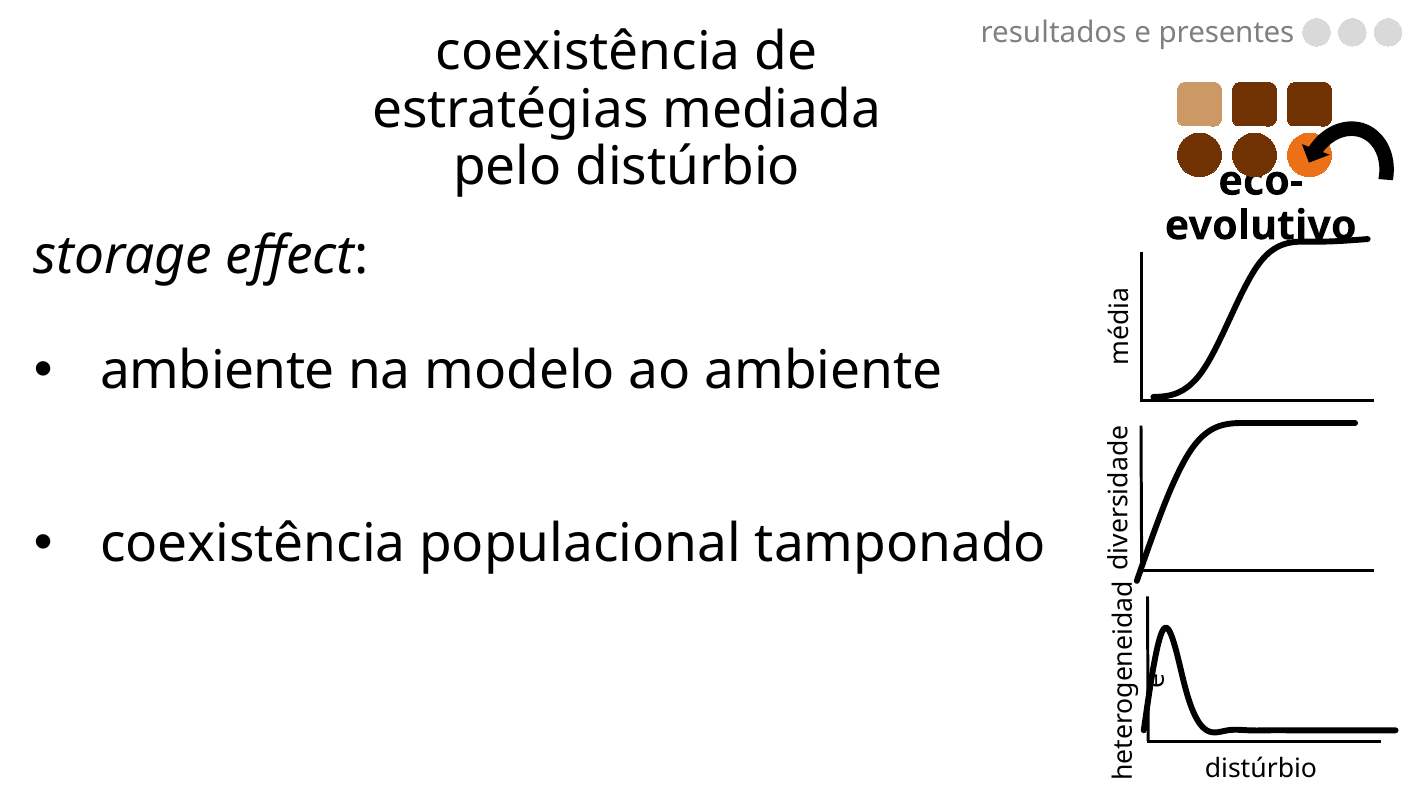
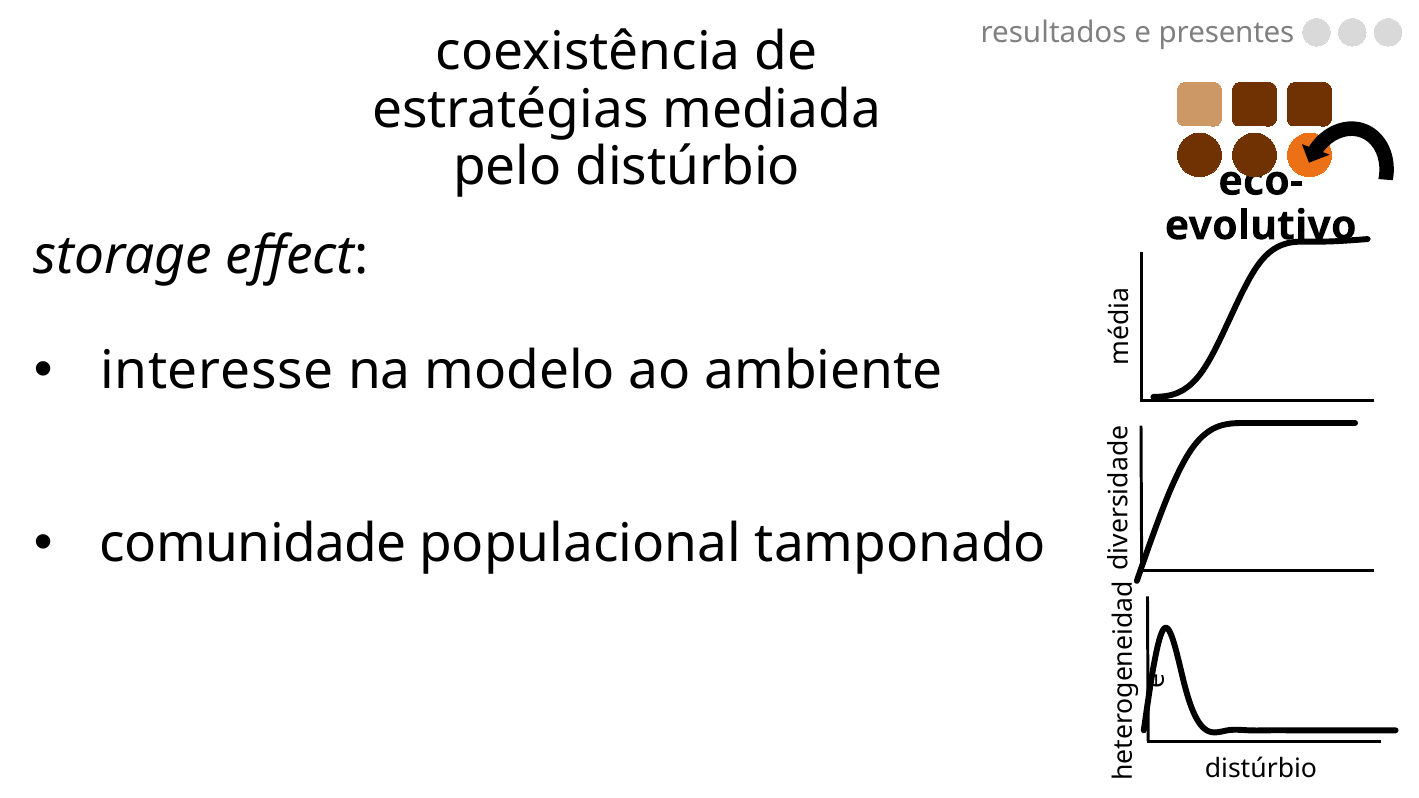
ambiente: ambiente -> interesse (217, 371)
coexistência: coexistência -> comunidade (253, 544)
